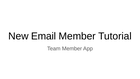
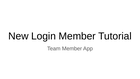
Email: Email -> Login (43, 36)
